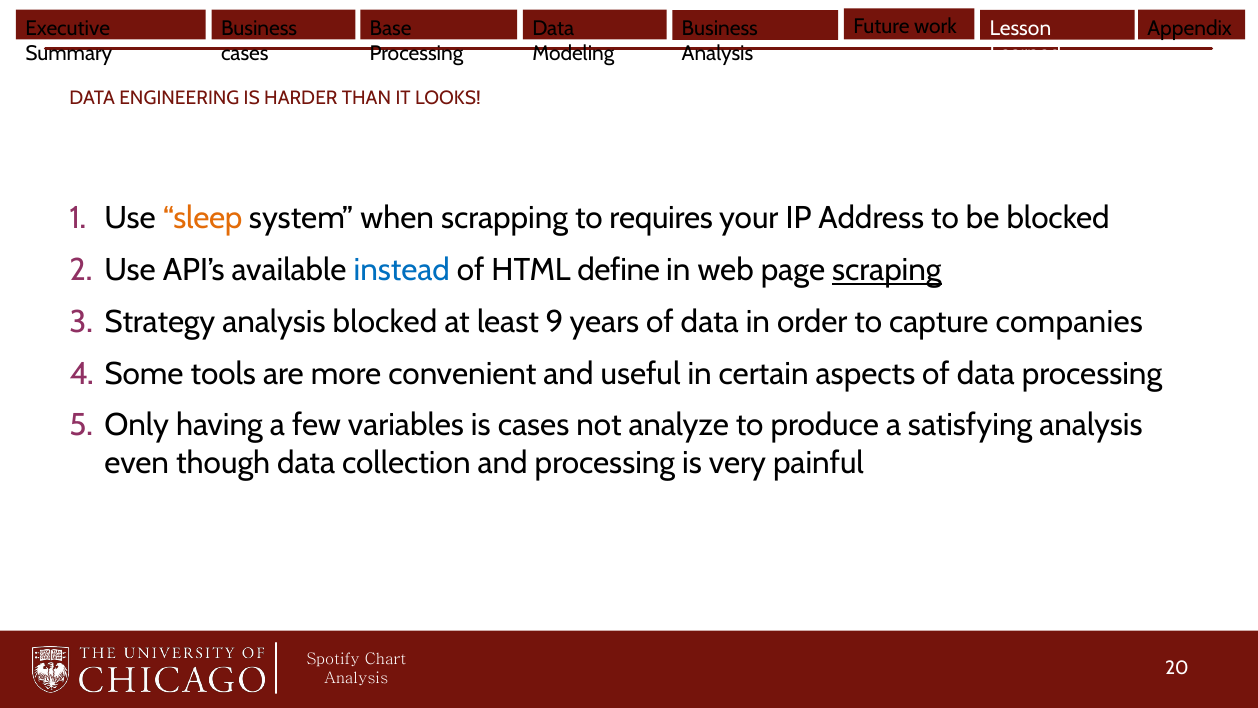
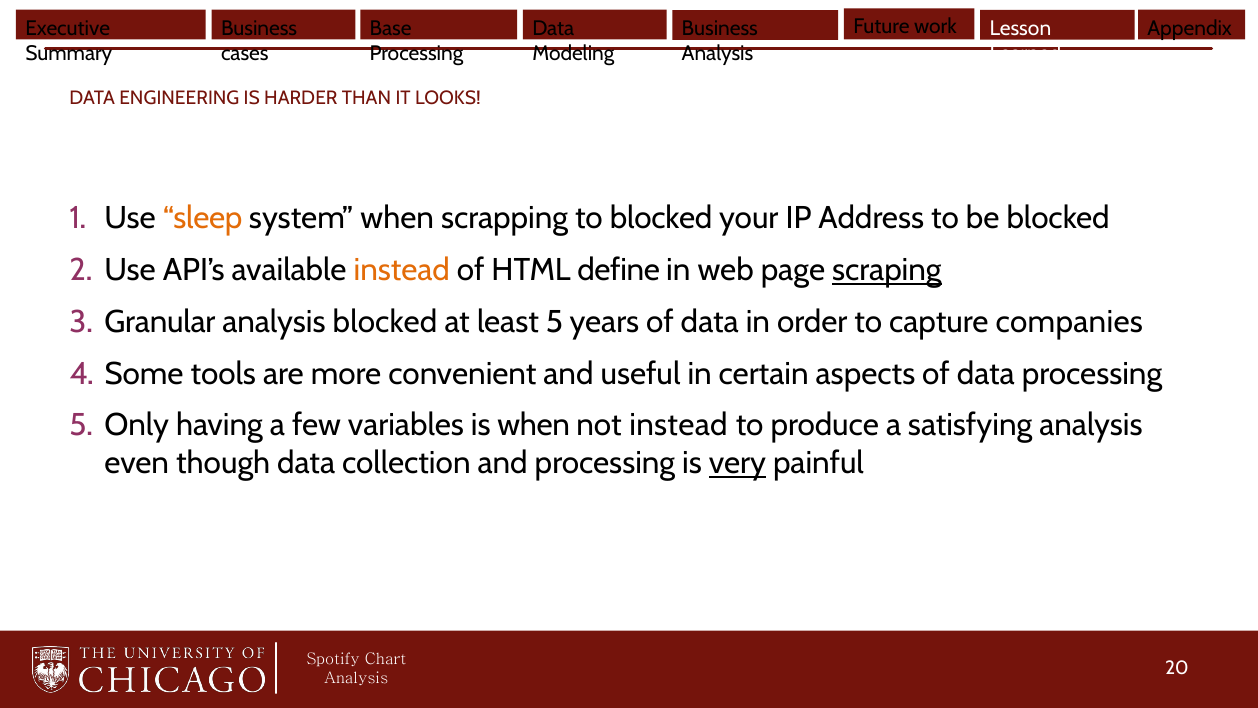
to requires: requires -> blocked (661, 218)
instead colour: blue -> orange (402, 270)
Strategy: Strategy -> Granular (160, 322)
least 9: 9 -> 5 (554, 322)
is cases: cases -> when (534, 425)
not analyze: analyze -> instead (678, 425)
very underline: none -> present (737, 463)
